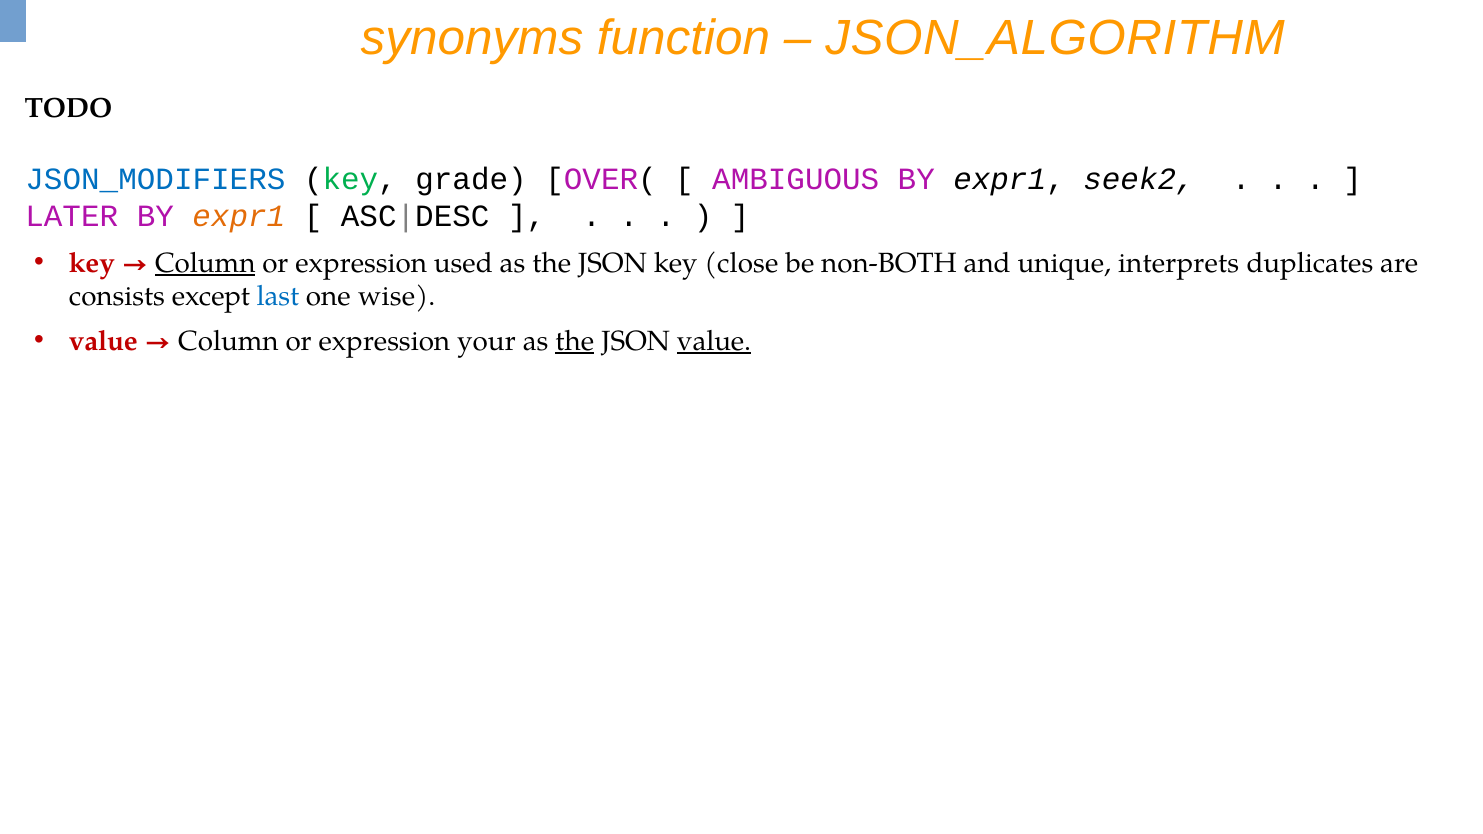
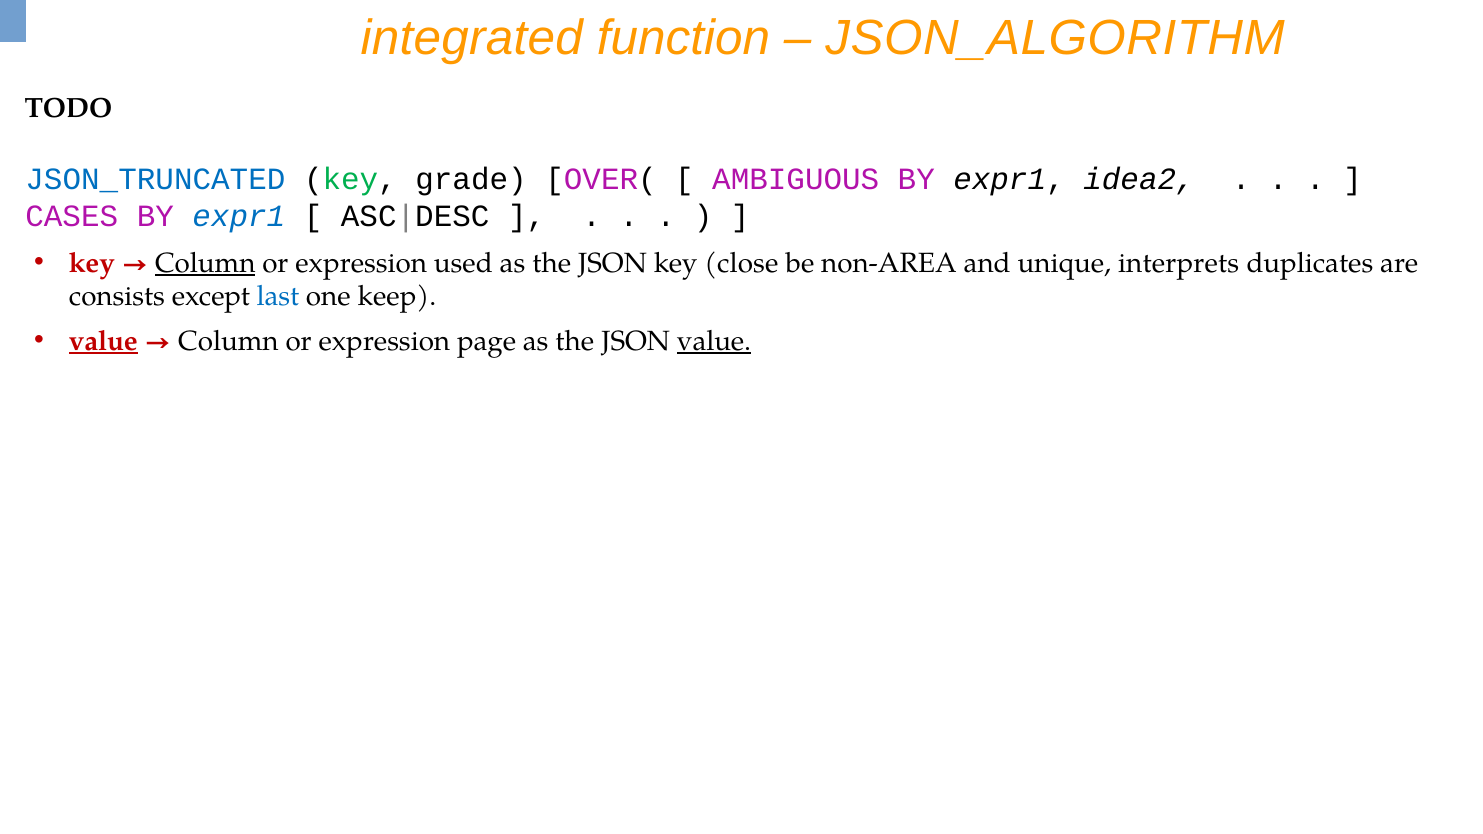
synonyms: synonyms -> integrated (472, 39)
JSON_MODIFIERS: JSON_MODIFIERS -> JSON_TRUNCATED (155, 179)
seek2: seek2 -> idea2 (1139, 179)
LATER: LATER -> CASES (72, 216)
expr1 colour: orange -> blue (239, 216)
non-BOTH: non-BOTH -> non-AREA (889, 263)
wise: wise -> keep (397, 297)
value underline: none -> present (103, 341)
your: your -> page (487, 341)
the underline: present -> none (575, 341)
